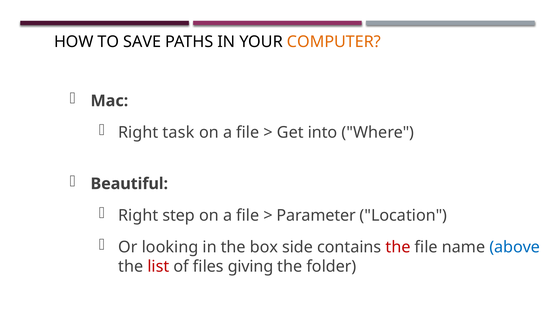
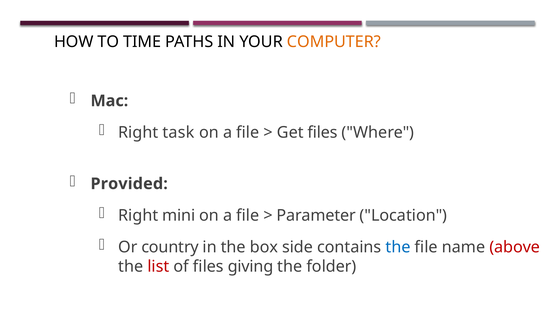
SAVE: SAVE -> TIME (142, 42)
Get into: into -> files (323, 133)
Beautiful: Beautiful -> Provided (129, 184)
step: step -> mini (179, 216)
looking: looking -> country (170, 247)
the colour: red -> blue (398, 247)
above colour: blue -> red (515, 247)
